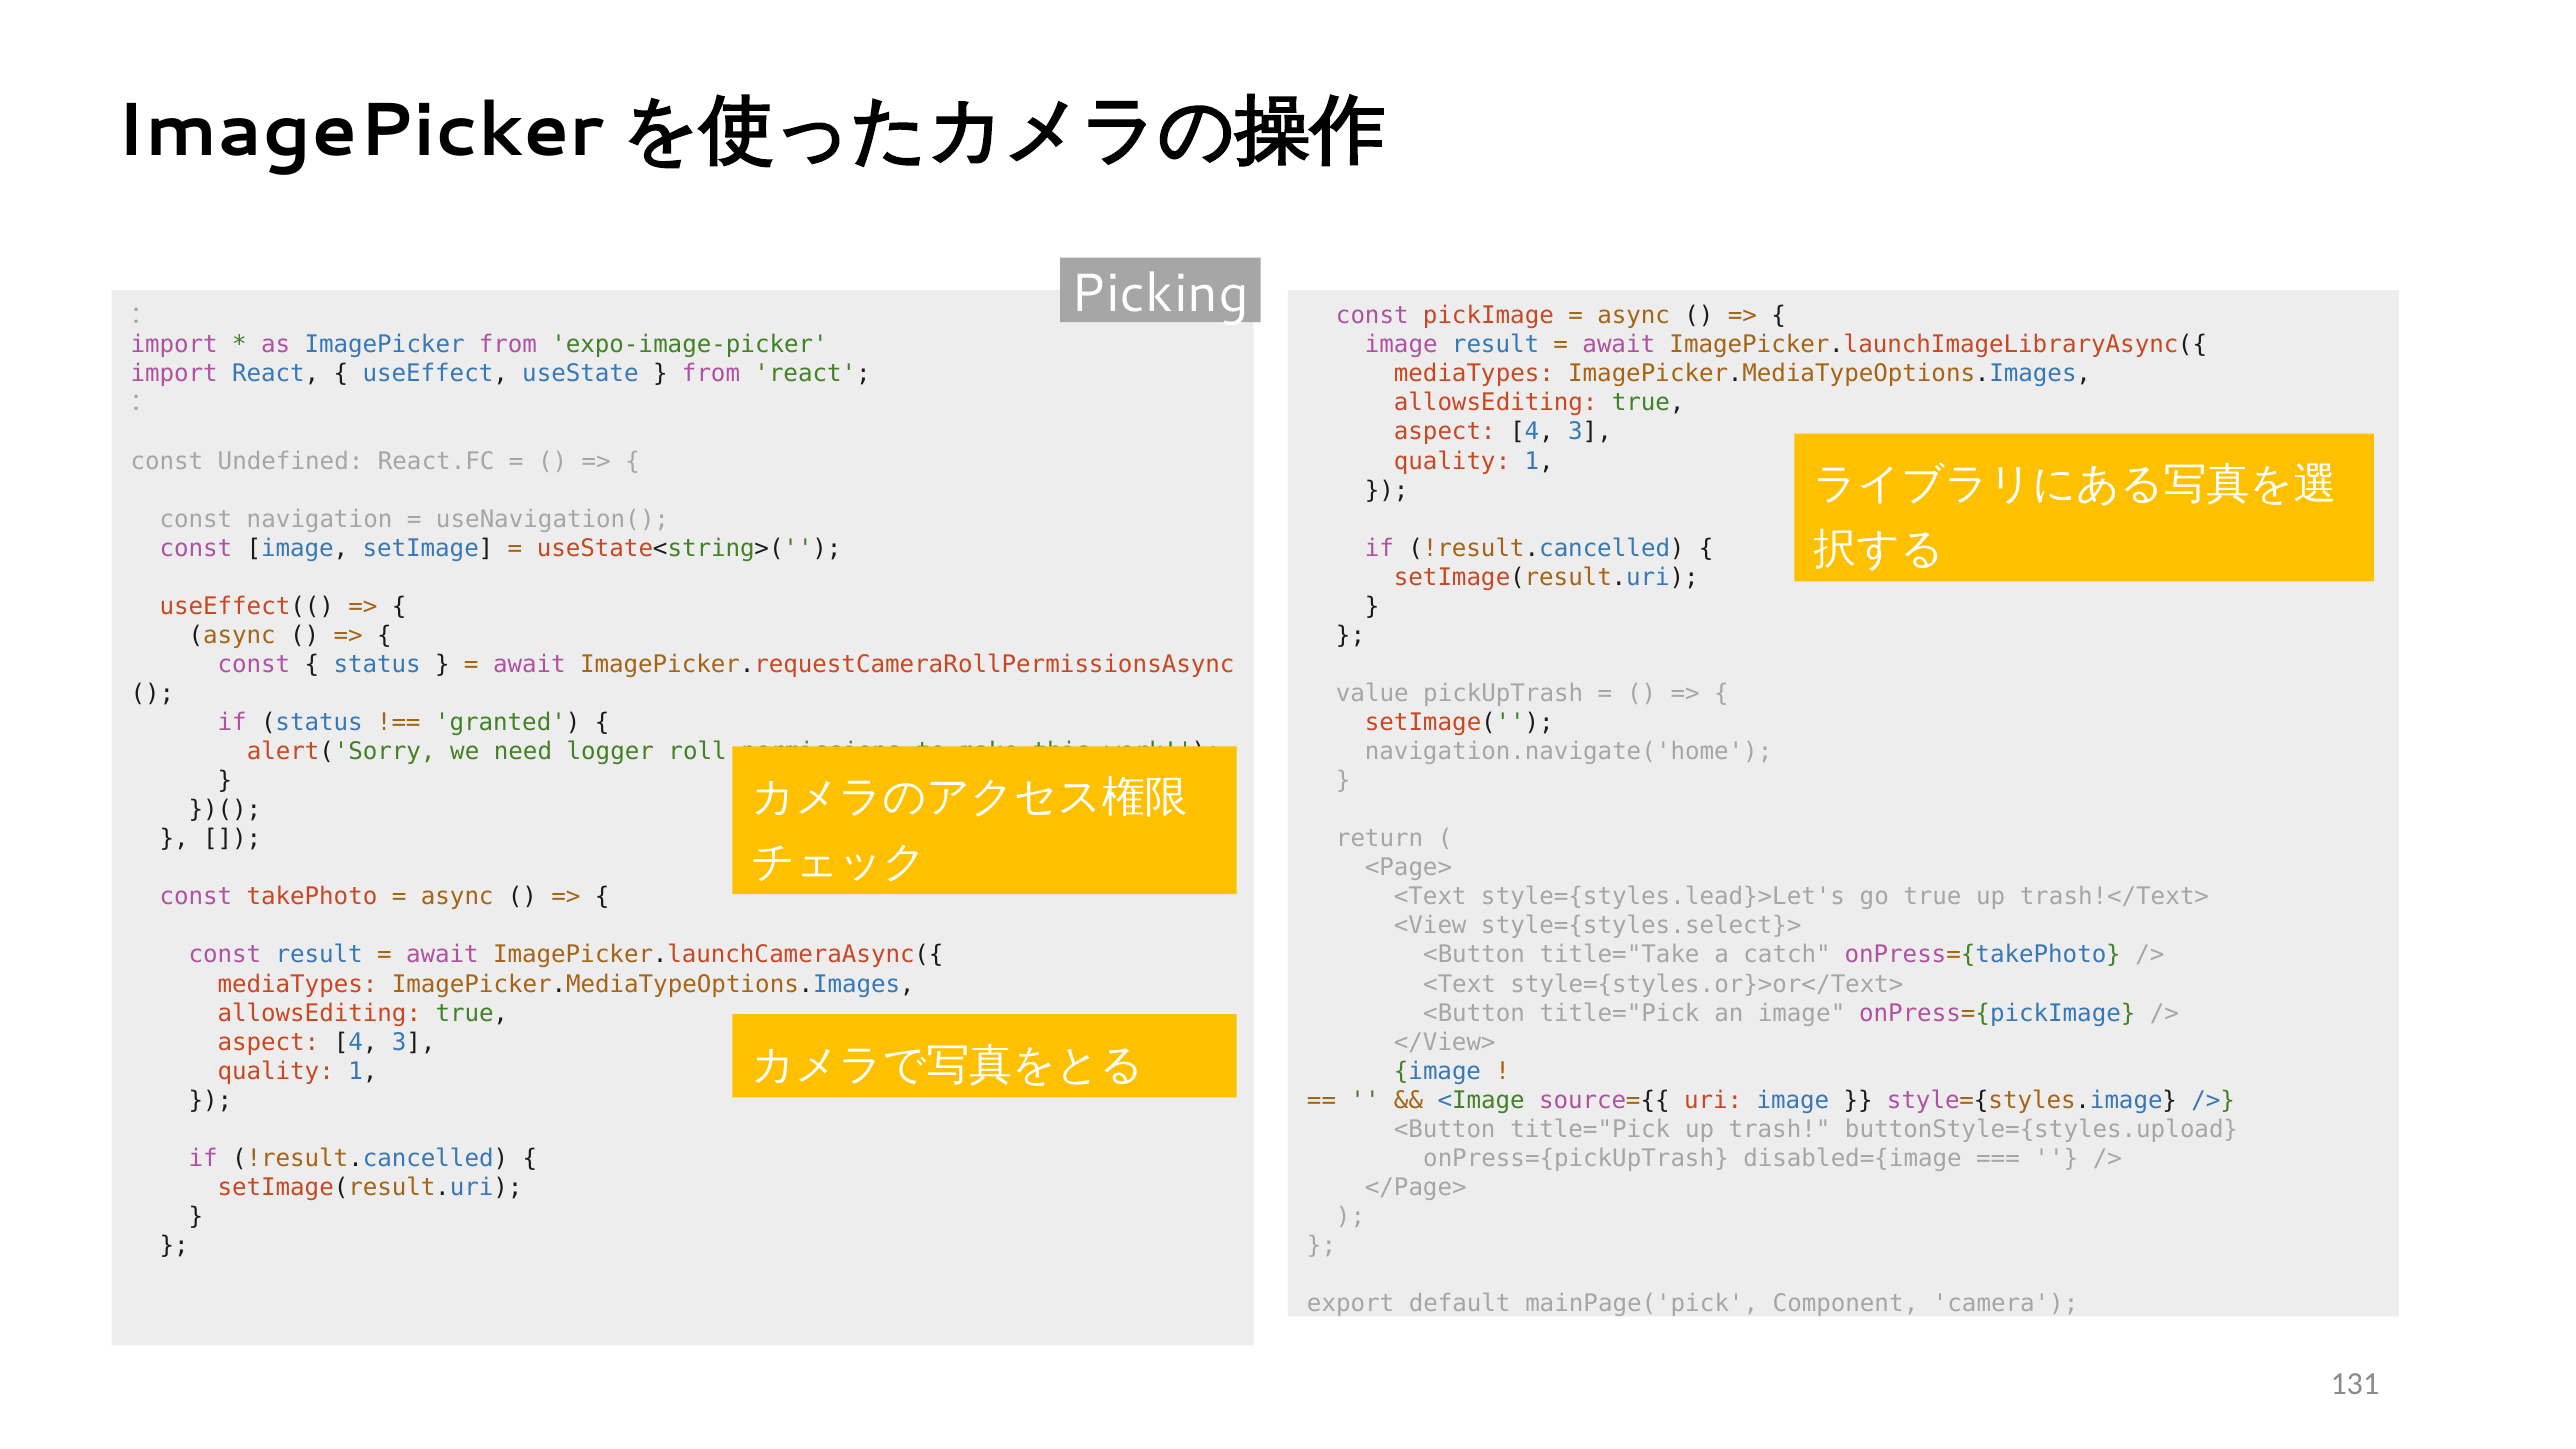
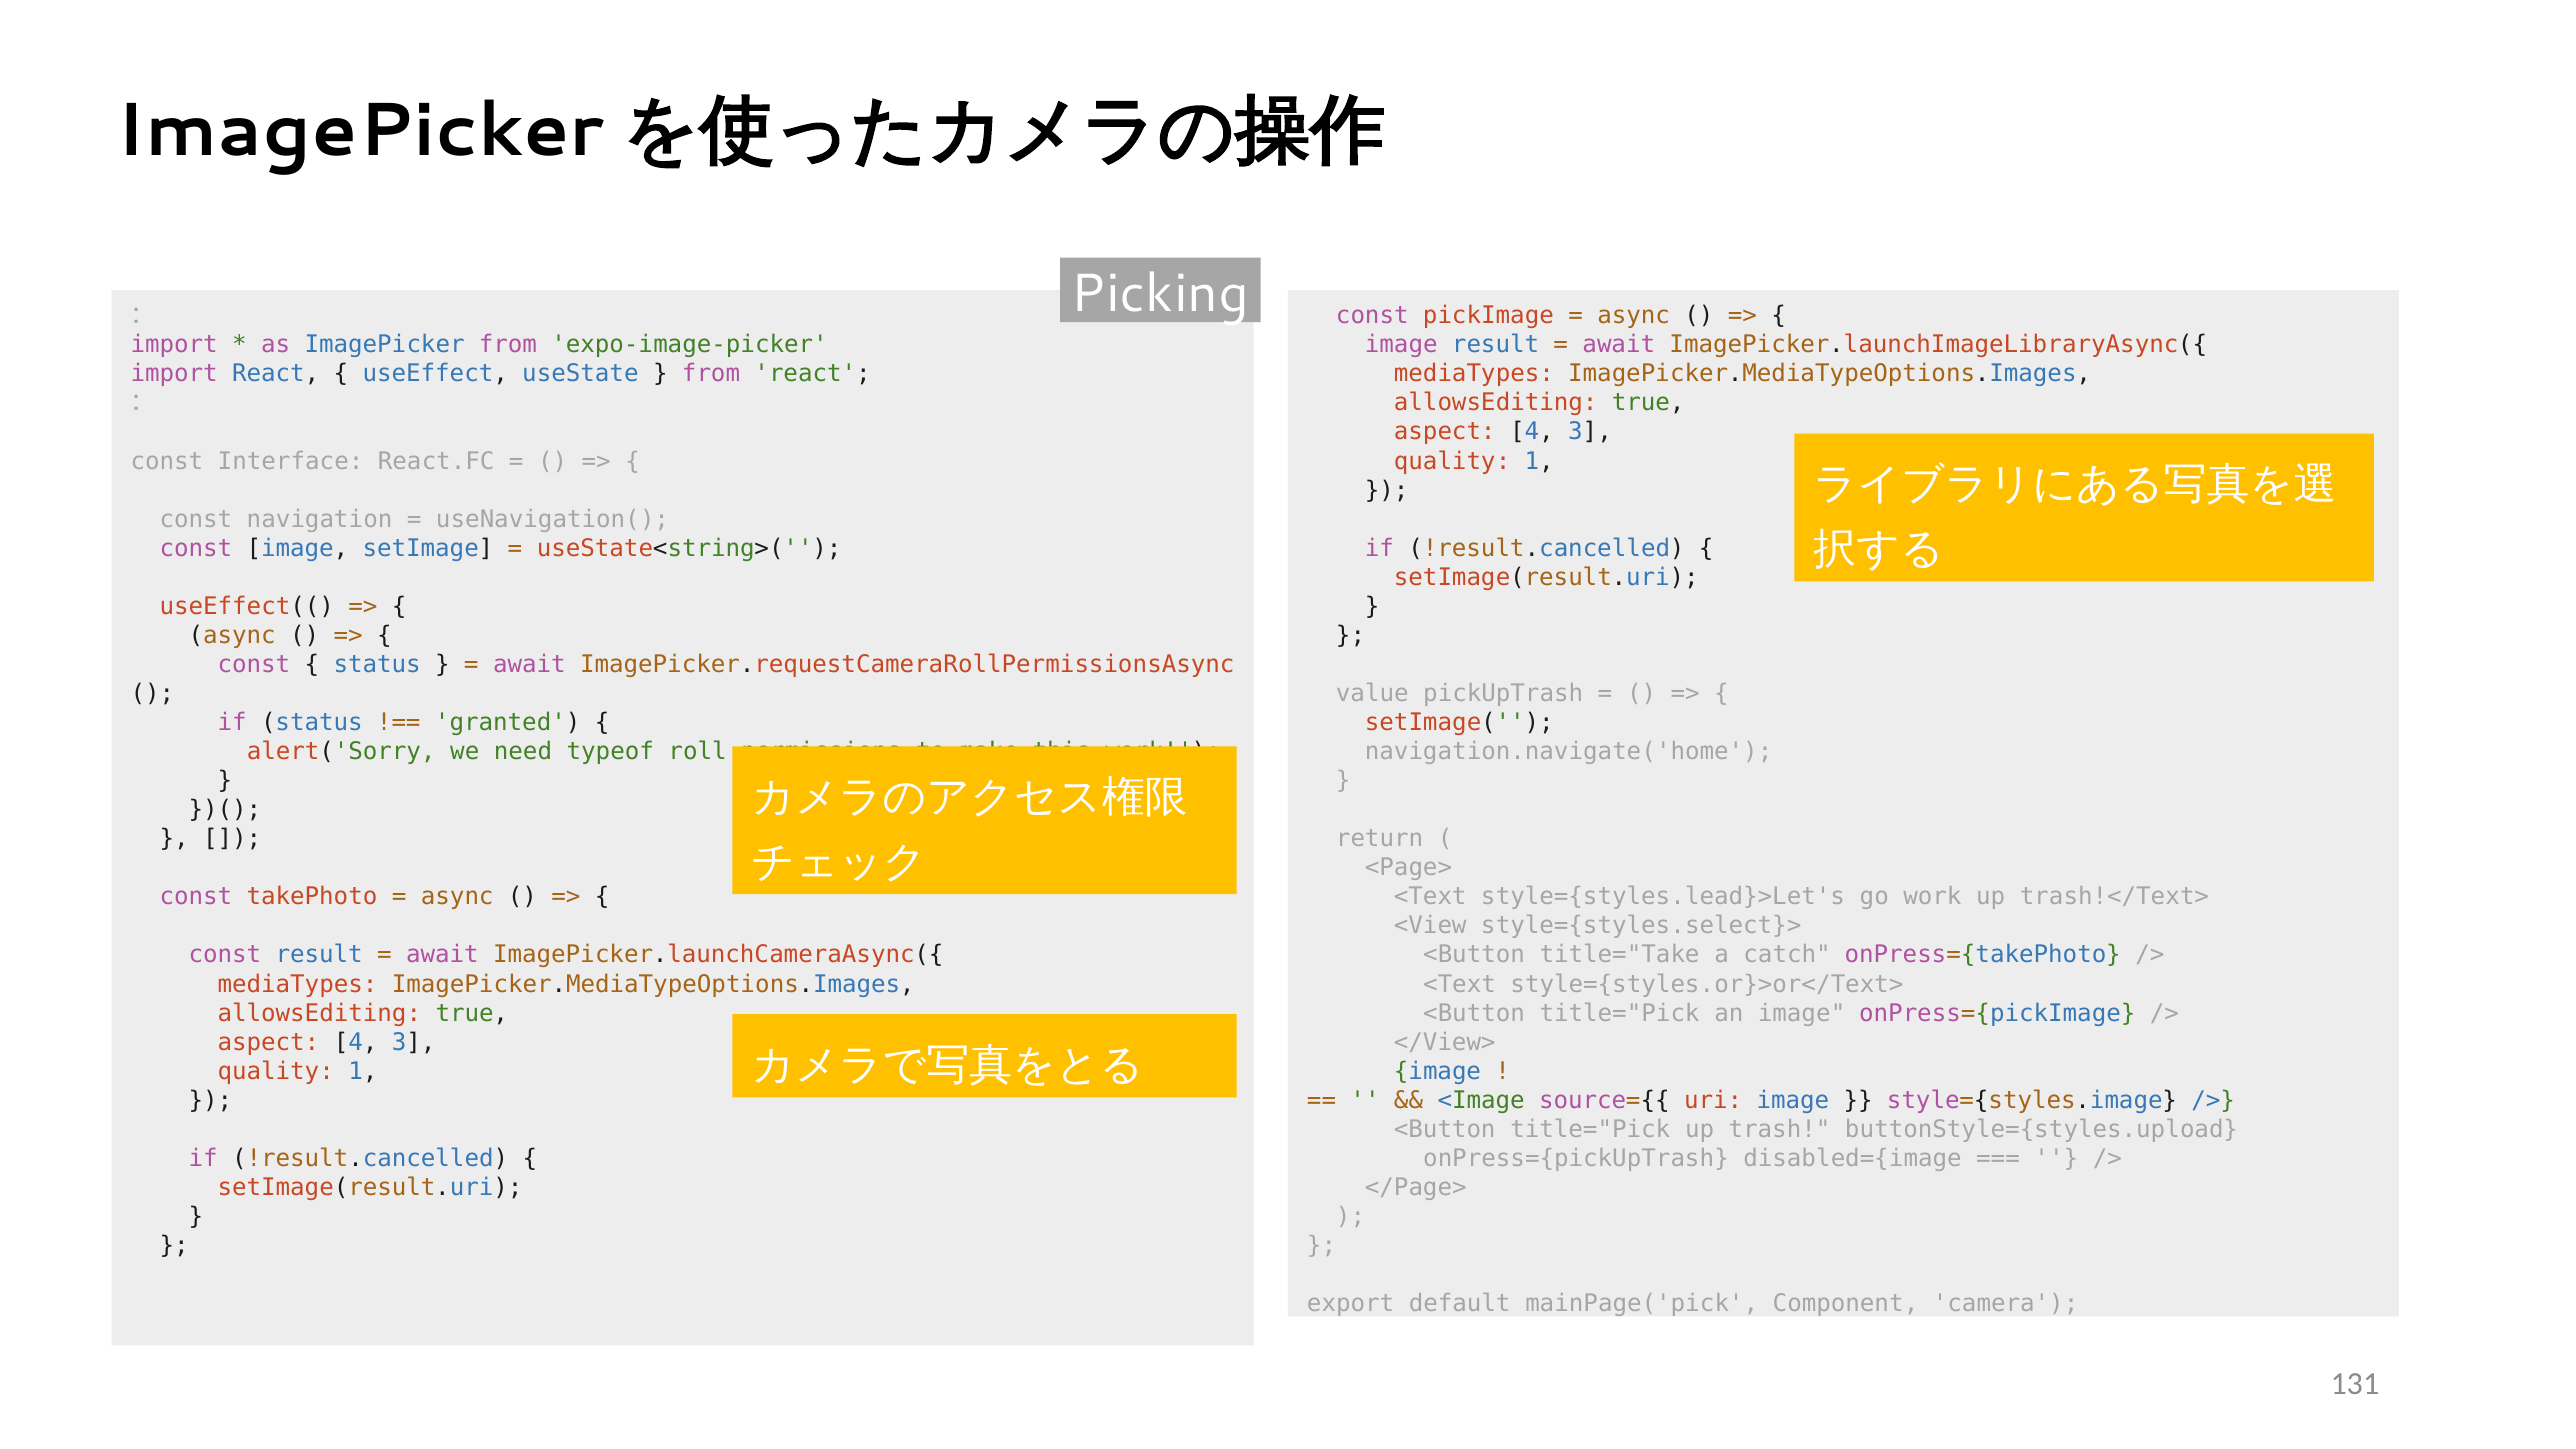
Undefined: Undefined -> Interface (291, 461)
logger: logger -> typeof (610, 752)
go true: true -> work (1932, 897)
